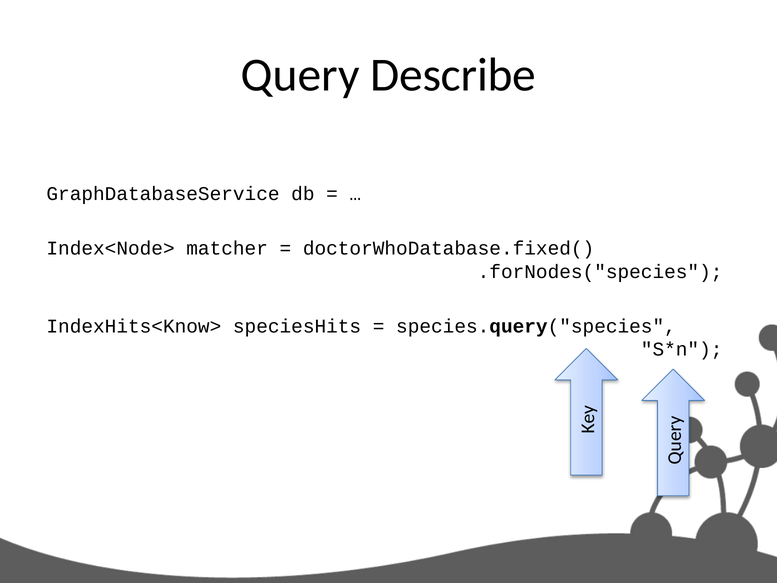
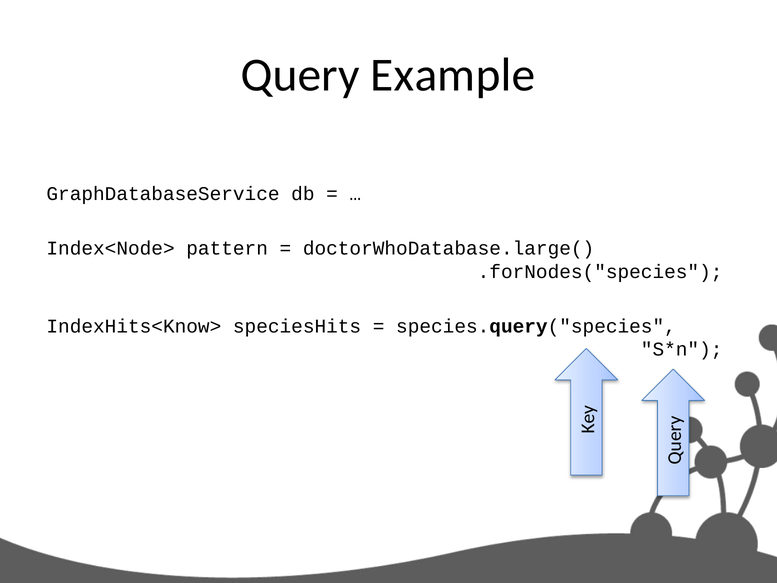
Describe: Describe -> Example (453, 75)
matcher: matcher -> pattern (227, 248)
doctorWhoDatabase.fixed(: doctorWhoDatabase.fixed( -> doctorWhoDatabase.large( (449, 248)
